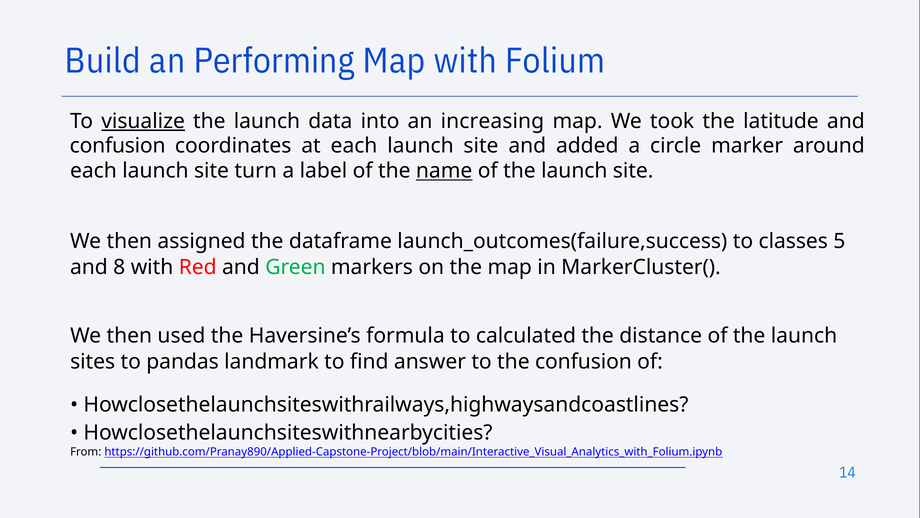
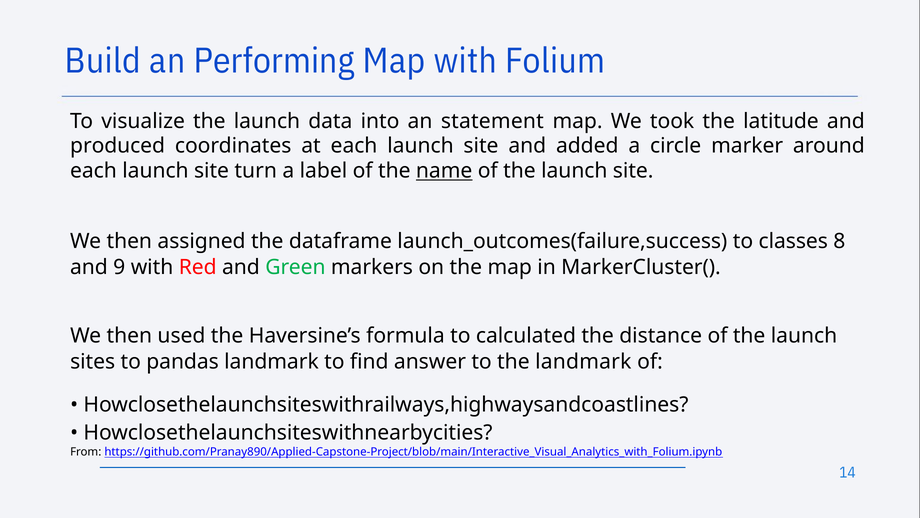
visualize underline: present -> none (143, 121)
increasing: increasing -> statement (492, 121)
confusion: confusion -> produced (118, 146)
5: 5 -> 8 (839, 241)
8: 8 -> 9 (119, 267)
the confusion: confusion -> landmark (583, 361)
